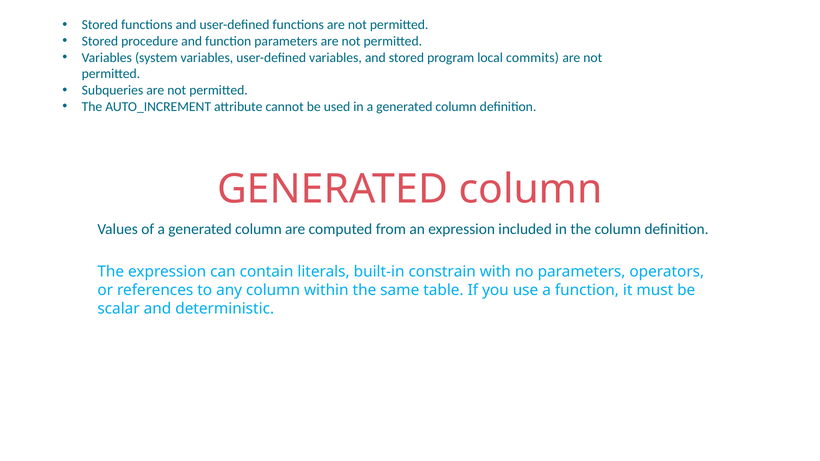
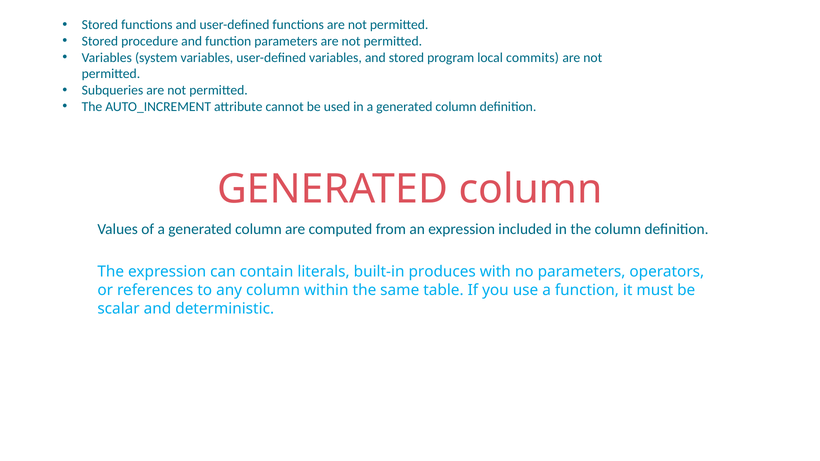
constrain: constrain -> produces (442, 272)
